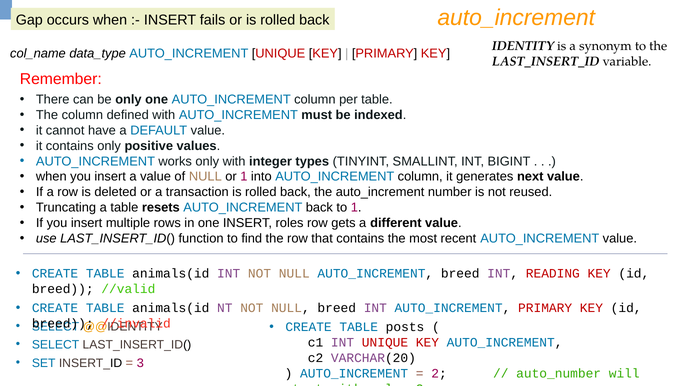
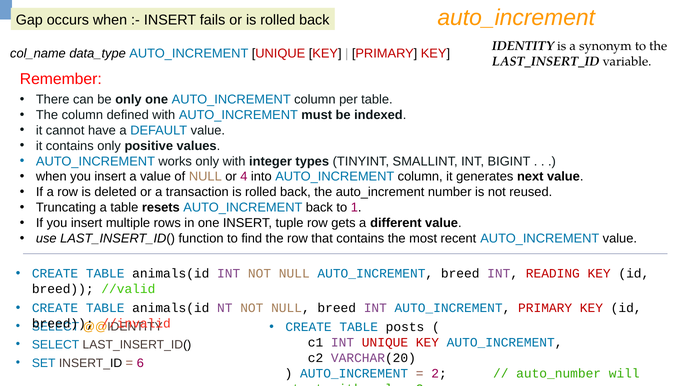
or 1: 1 -> 4 (244, 177)
roles: roles -> tuple (290, 223)
3: 3 -> 6 (140, 363)
